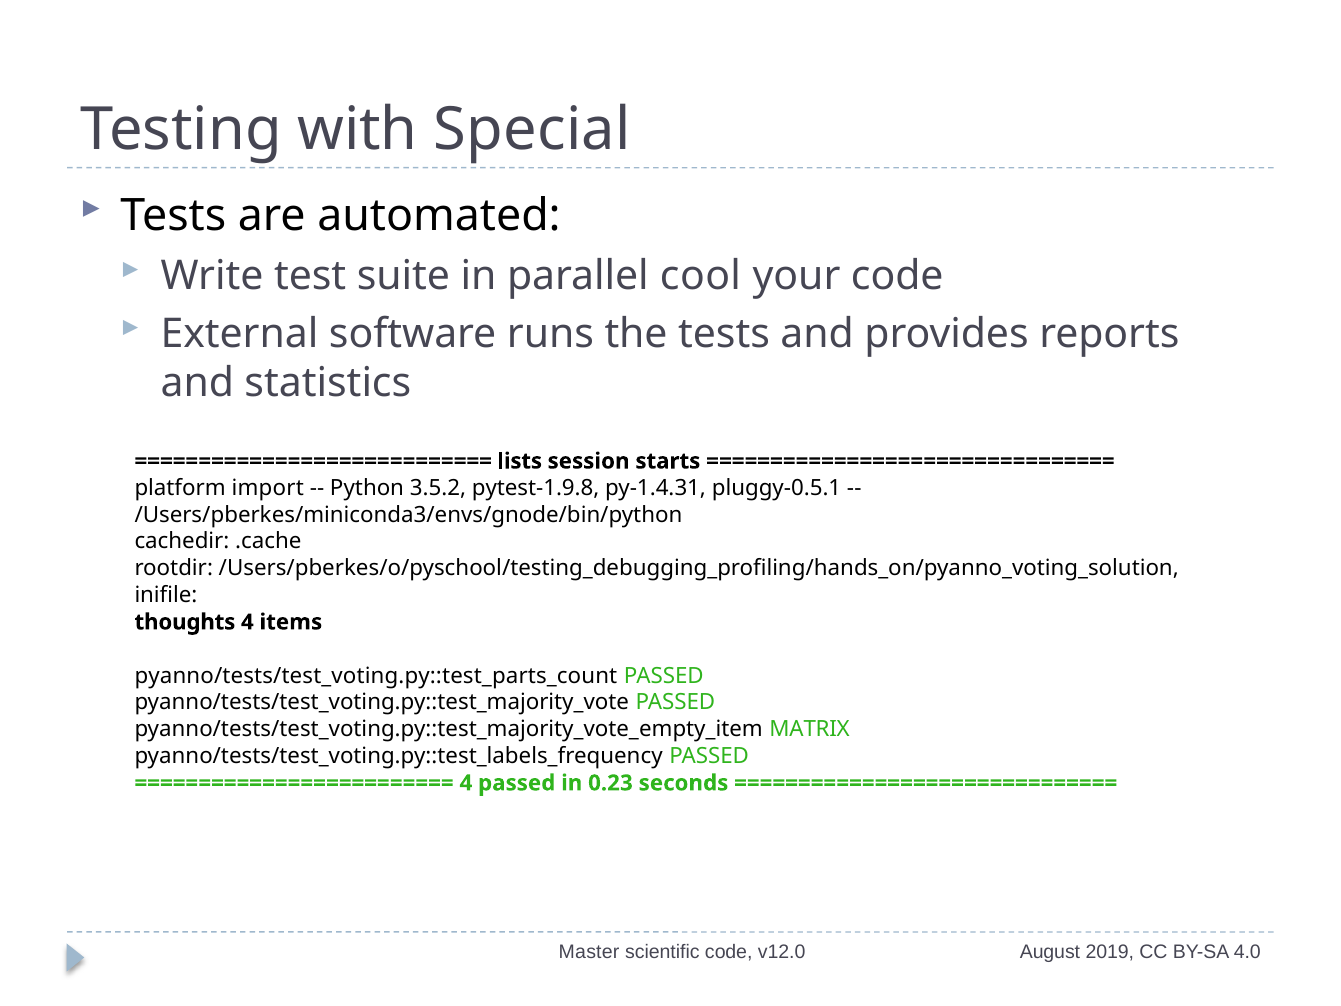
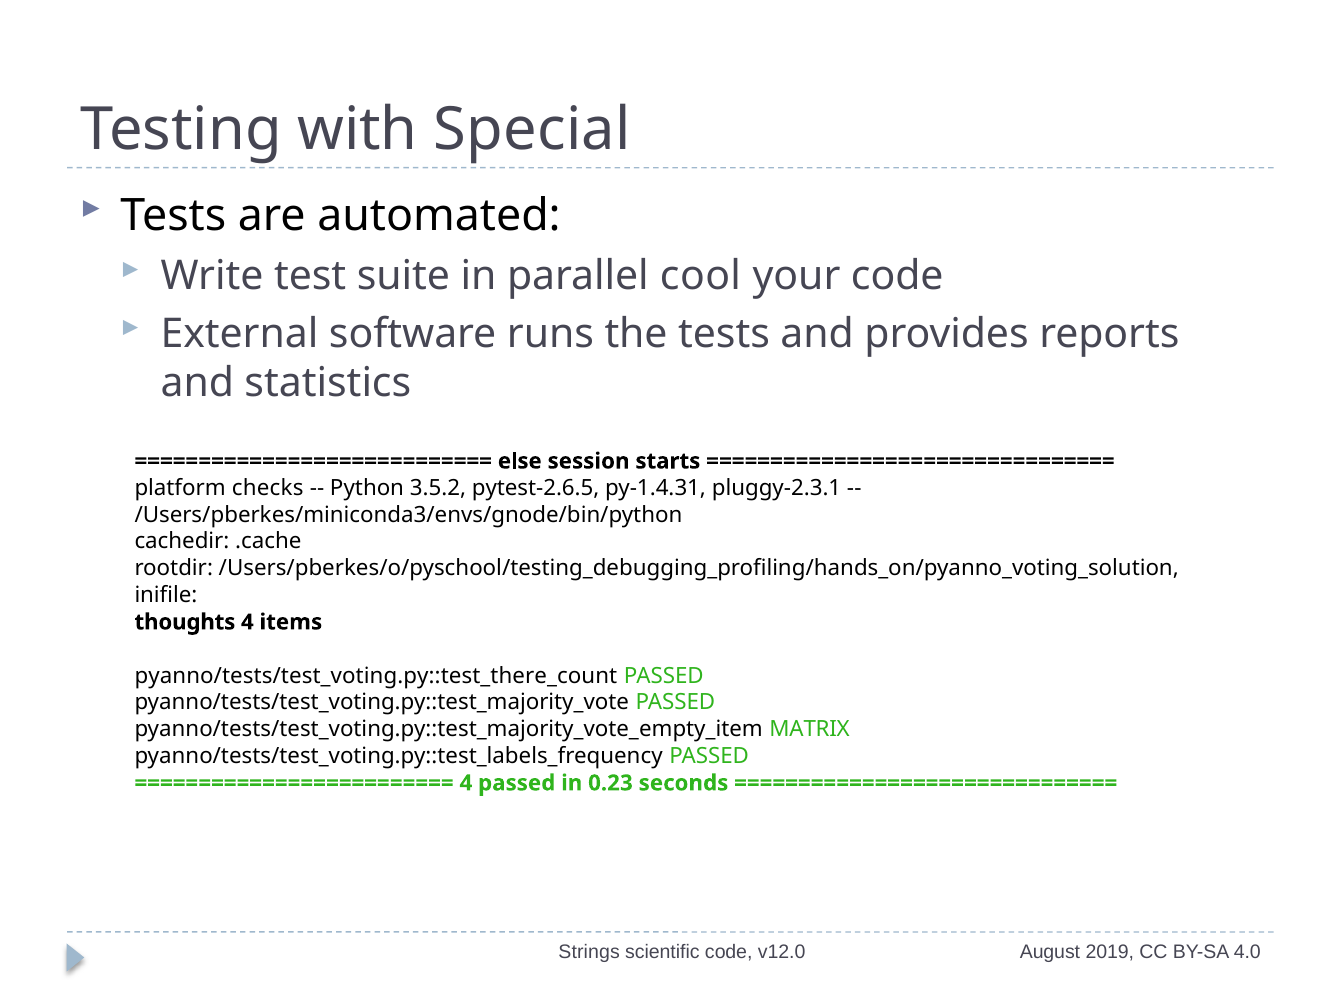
lists: lists -> else (520, 461)
import: import -> checks (268, 488)
pytest-1.9.8: pytest-1.9.8 -> pytest-2.6.5 (536, 488)
pluggy-0.5.1: pluggy-0.5.1 -> pluggy-2.3.1 (777, 488)
pyanno/tests/test_voting.py::test_parts_count: pyanno/tests/test_voting.py::test_parts_count -> pyanno/tests/test_voting.py::test_there_count (376, 676)
Master: Master -> Strings (589, 952)
